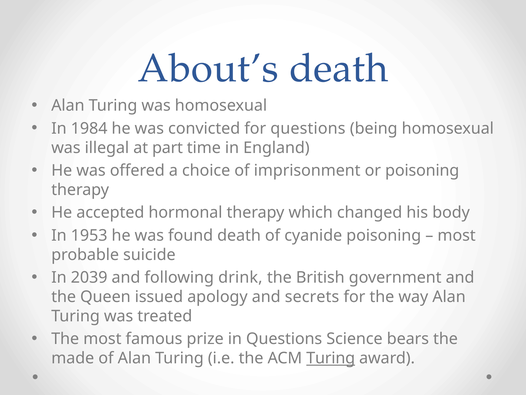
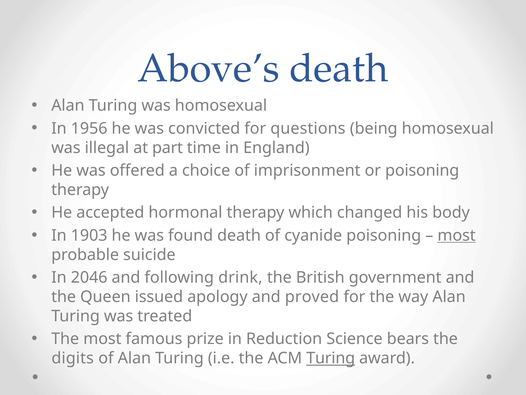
About’s: About’s -> Above’s (209, 68)
1984: 1984 -> 1956 (89, 128)
1953: 1953 -> 1903 (89, 235)
most underline: none -> present (457, 235)
2039: 2039 -> 2046 (89, 277)
secrets: secrets -> proved (312, 296)
in Questions: Questions -> Reduction (284, 339)
made: made -> digits (73, 358)
